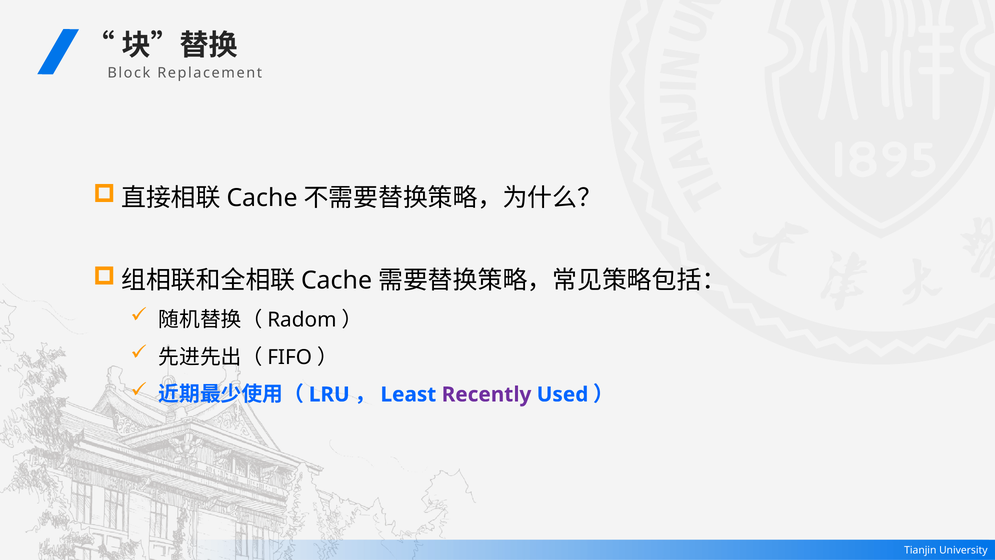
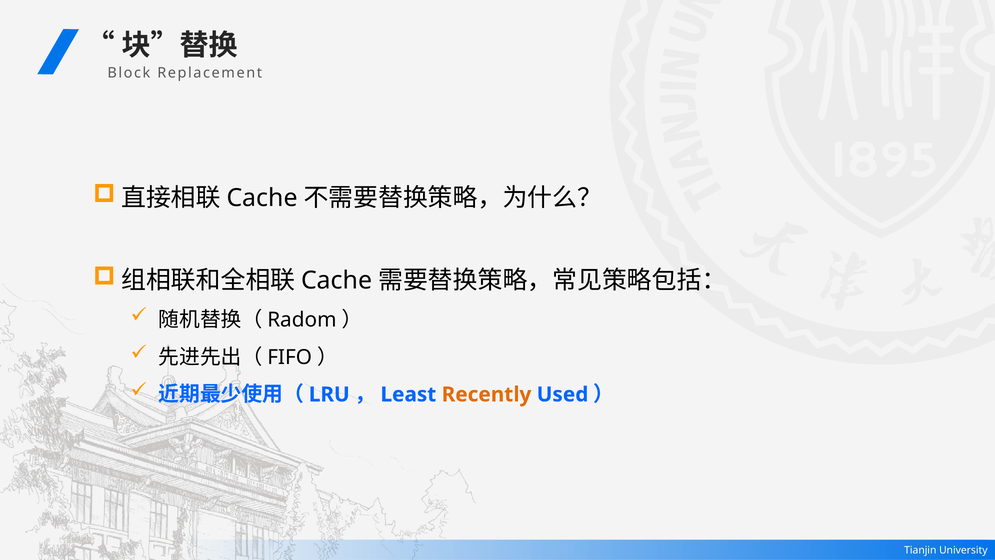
Recently colour: purple -> orange (486, 394)
